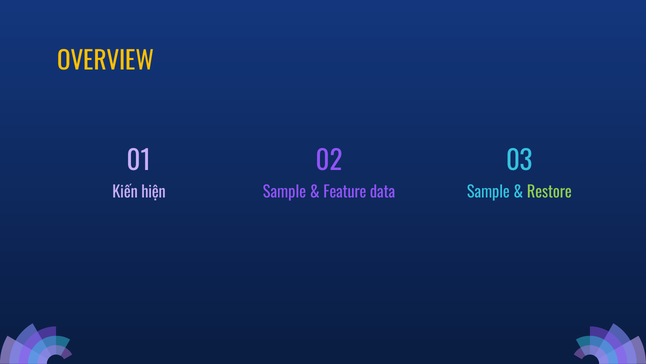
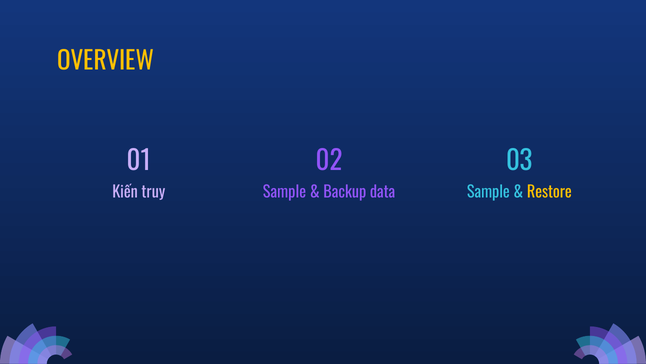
hiện: hiện -> truy (153, 192)
Feature: Feature -> Backup (345, 192)
Restore colour: light green -> yellow (549, 192)
